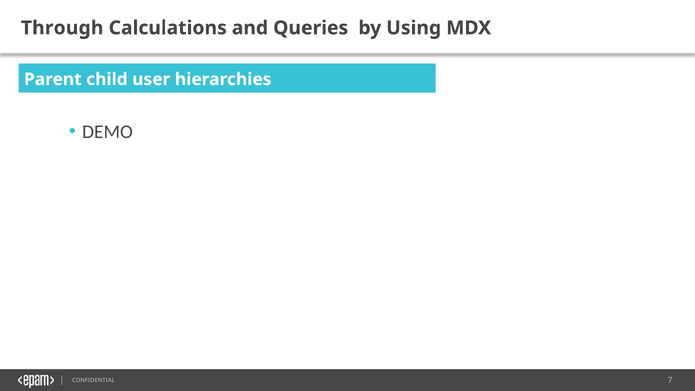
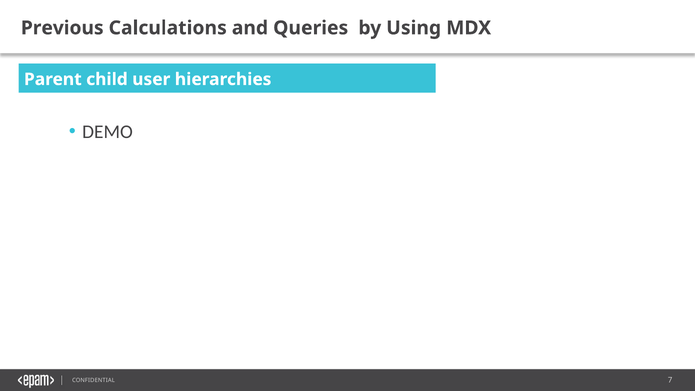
Through: Through -> Previous (62, 28)
